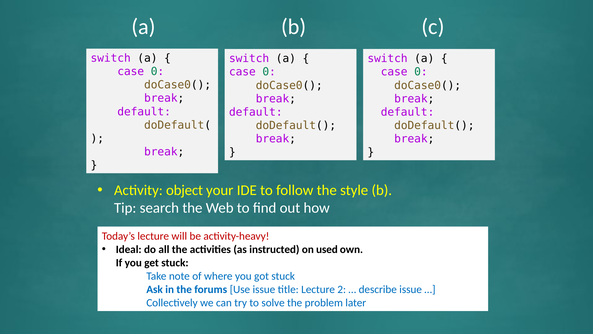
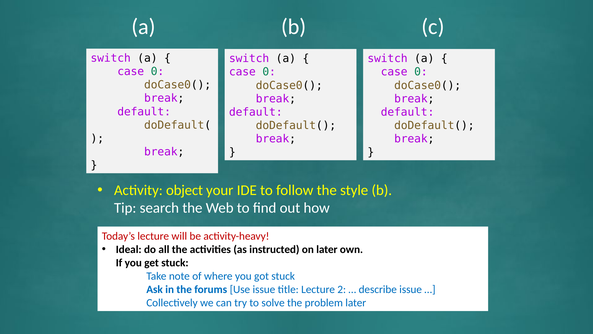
on used: used -> later (327, 249)
